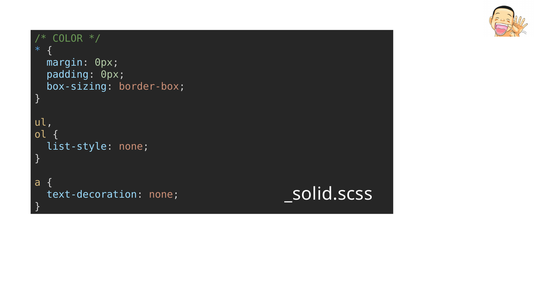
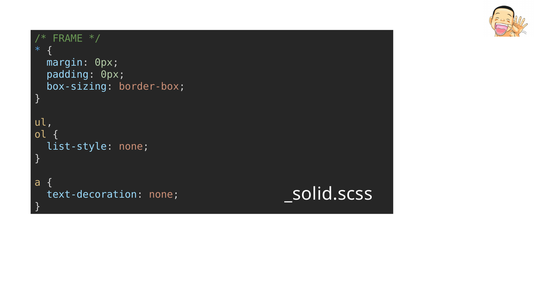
COLOR: COLOR -> FRAME (68, 39)
